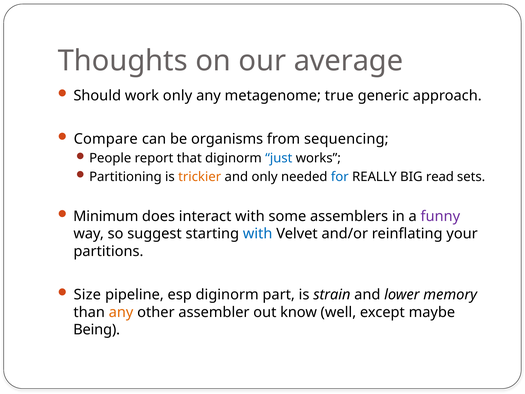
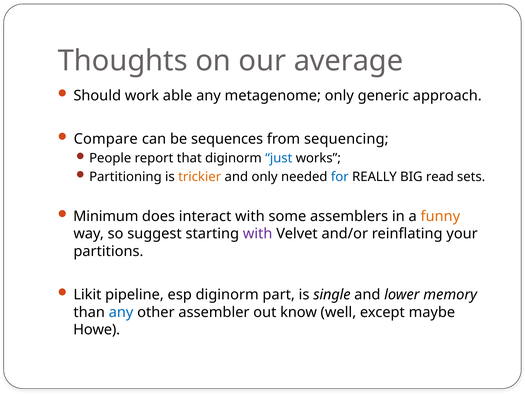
work only: only -> able (178, 95)
metagenome true: true -> only (339, 95)
organisms: organisms -> sequences (227, 139)
funny colour: purple -> orange (440, 216)
with colour: blue -> purple (258, 234)
Size: Size -> Likit (87, 295)
strain: strain -> single (332, 295)
any colour: orange -> blue (121, 312)
Being: Being -> Howe (97, 330)
